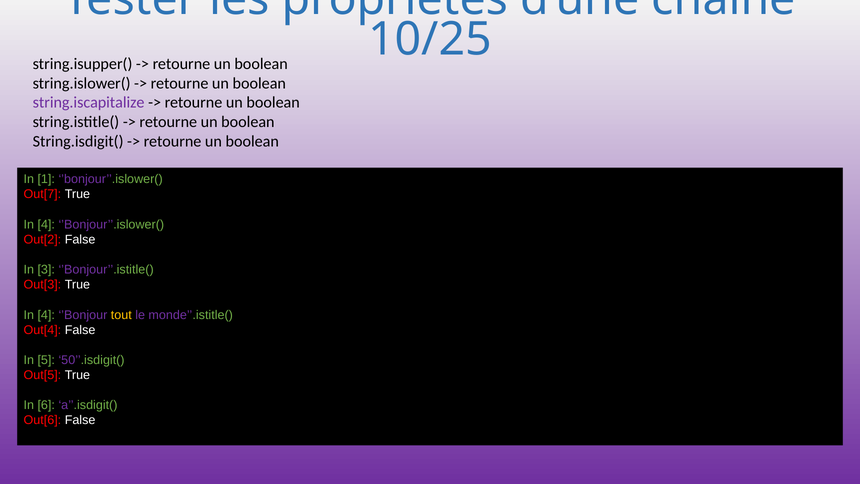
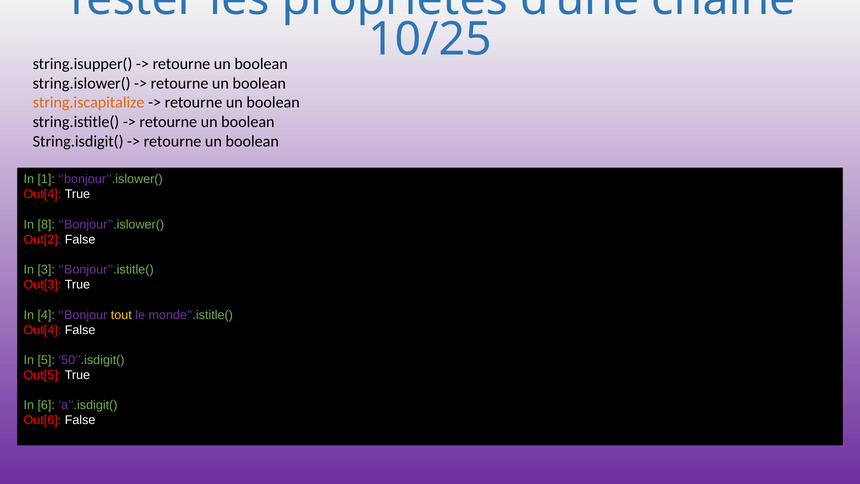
string.iscapitalize colour: purple -> orange (89, 103)
Out[7: Out[7 -> Out[4 (42, 194)
4: 4 -> 8 (46, 224)
